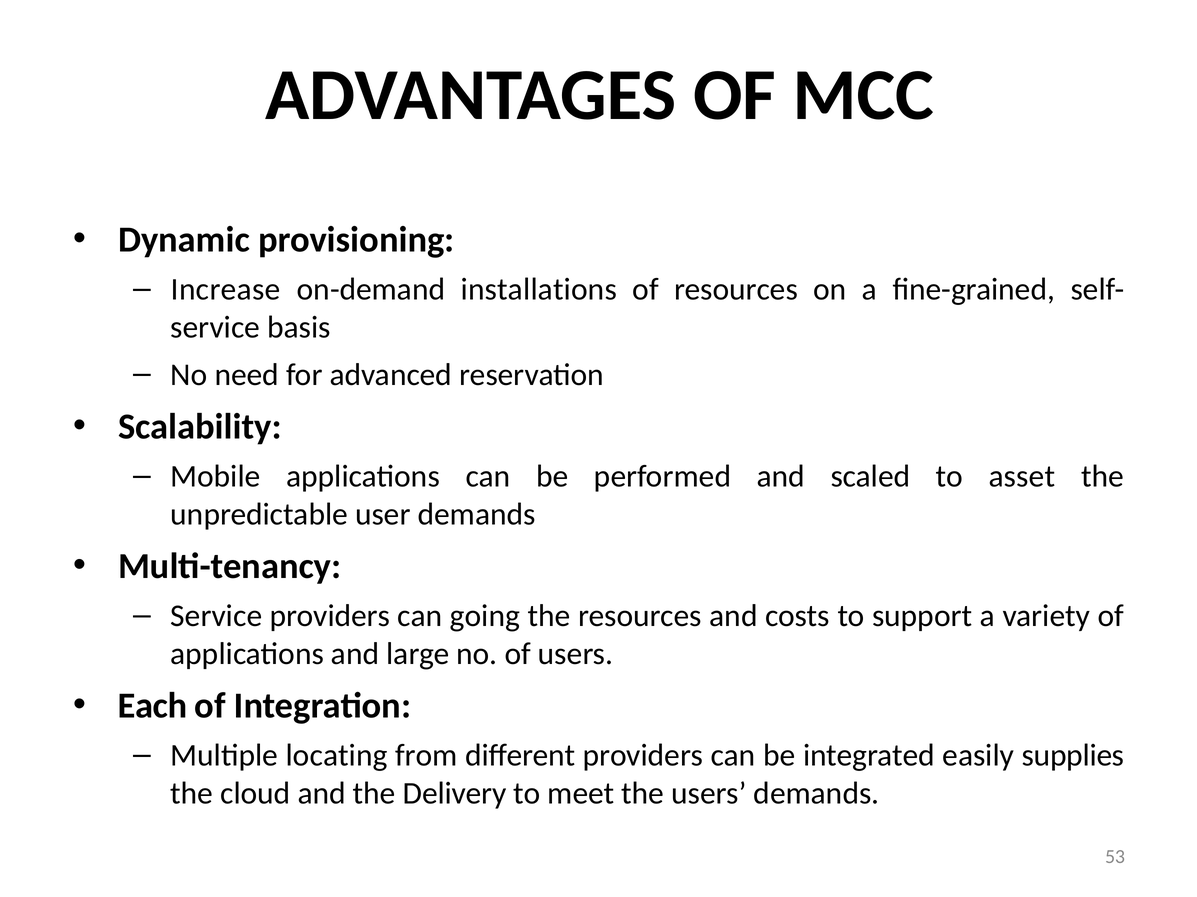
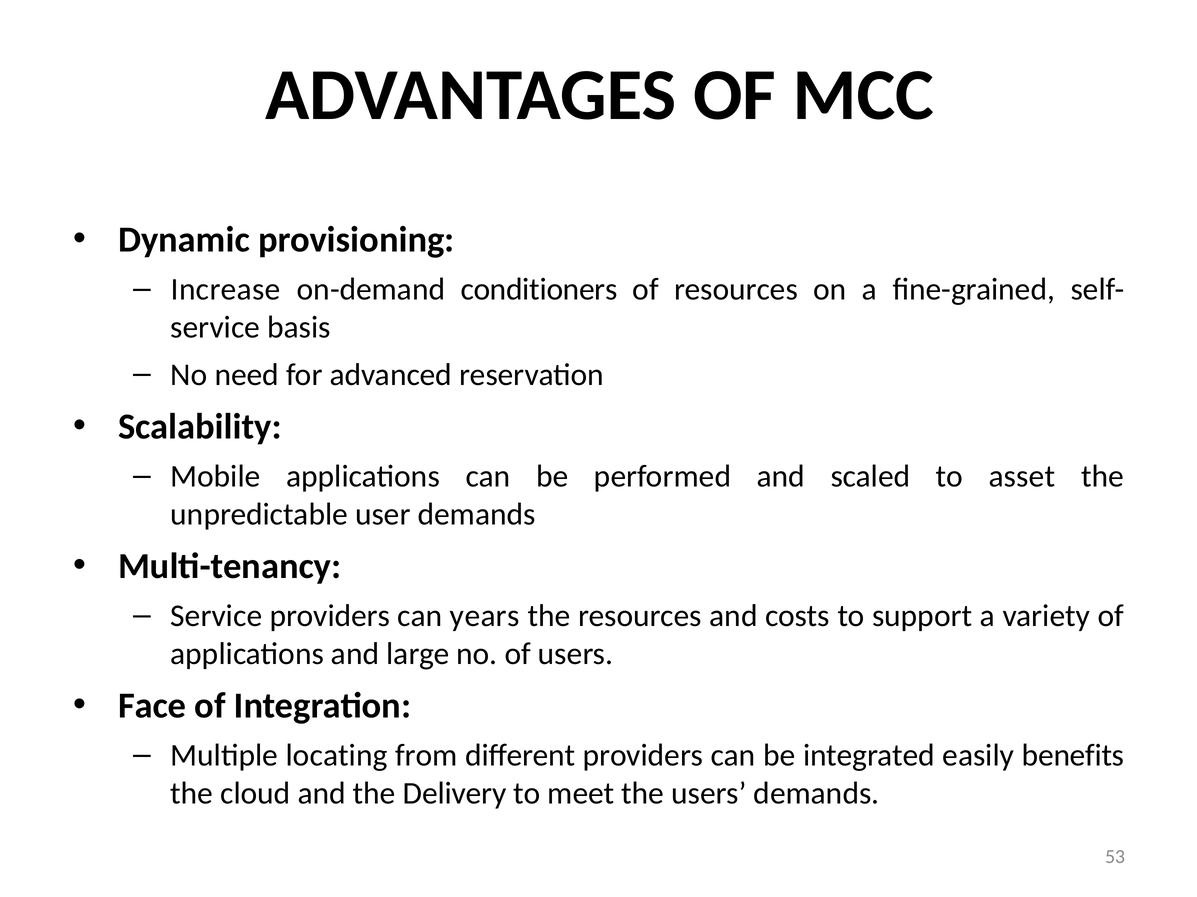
installations: installations -> conditioners (539, 290)
going: going -> years (485, 616)
Each: Each -> Face (152, 706)
supplies: supplies -> benefits (1073, 756)
